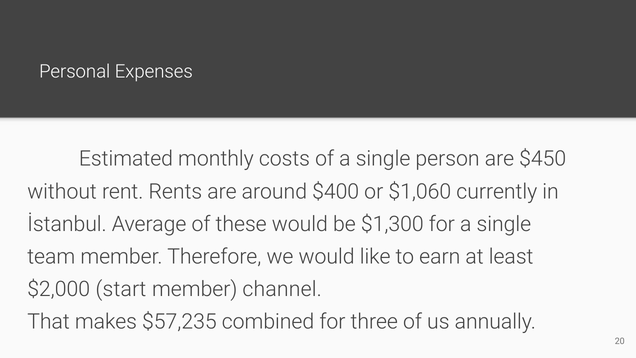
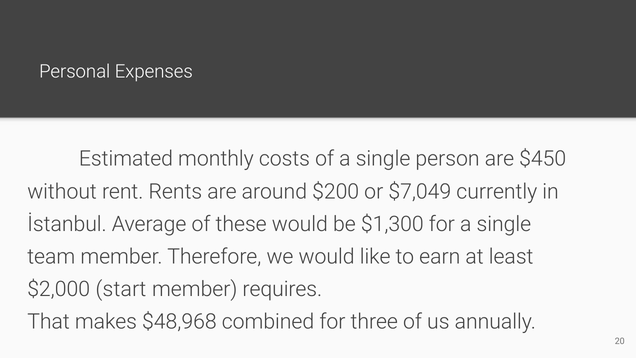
$400: $400 -> $200 (336, 191)
$1,060: $1,060 -> $7,049 (420, 191)
channel: channel -> requires (282, 289)
$57,235: $57,235 -> $48,968 (179, 322)
